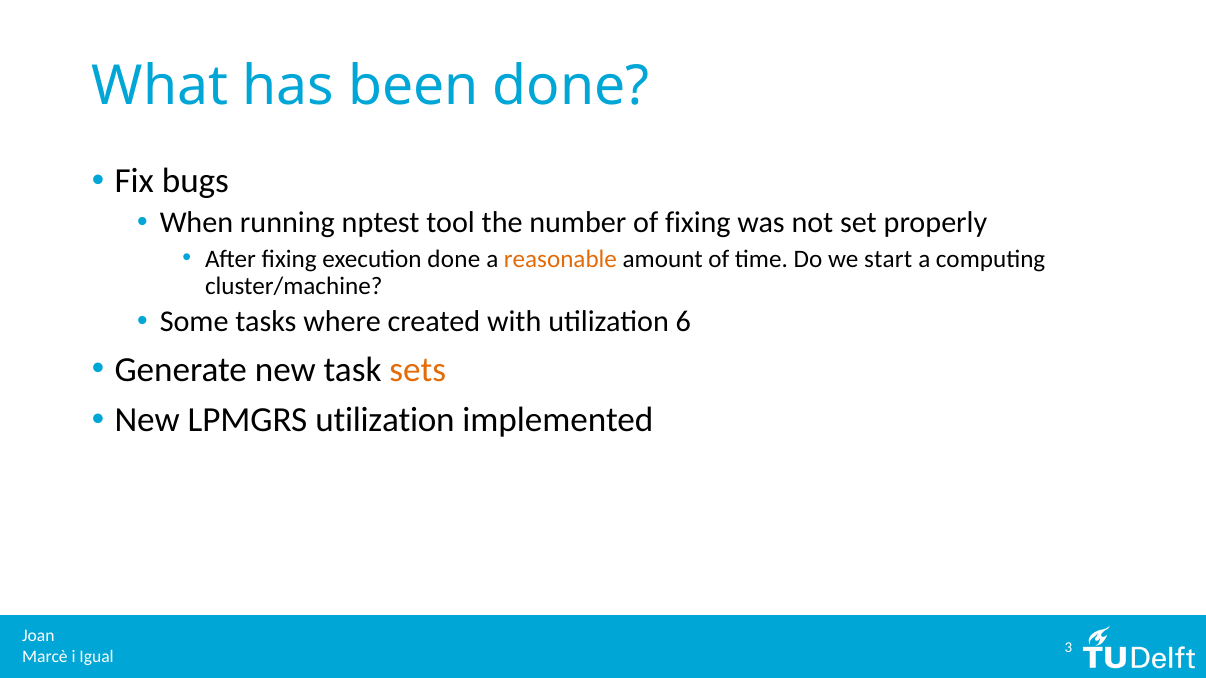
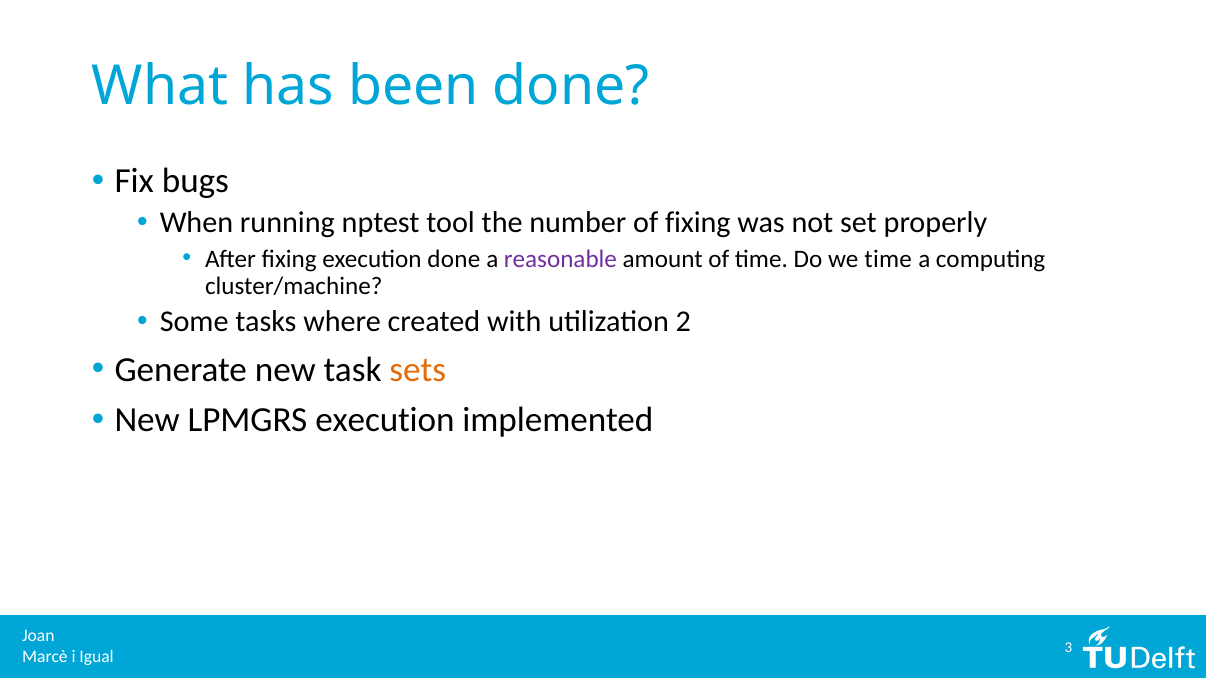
reasonable colour: orange -> purple (560, 259)
we start: start -> time (888, 259)
6: 6 -> 2 (683, 322)
LPMGRS utilization: utilization -> execution (385, 420)
